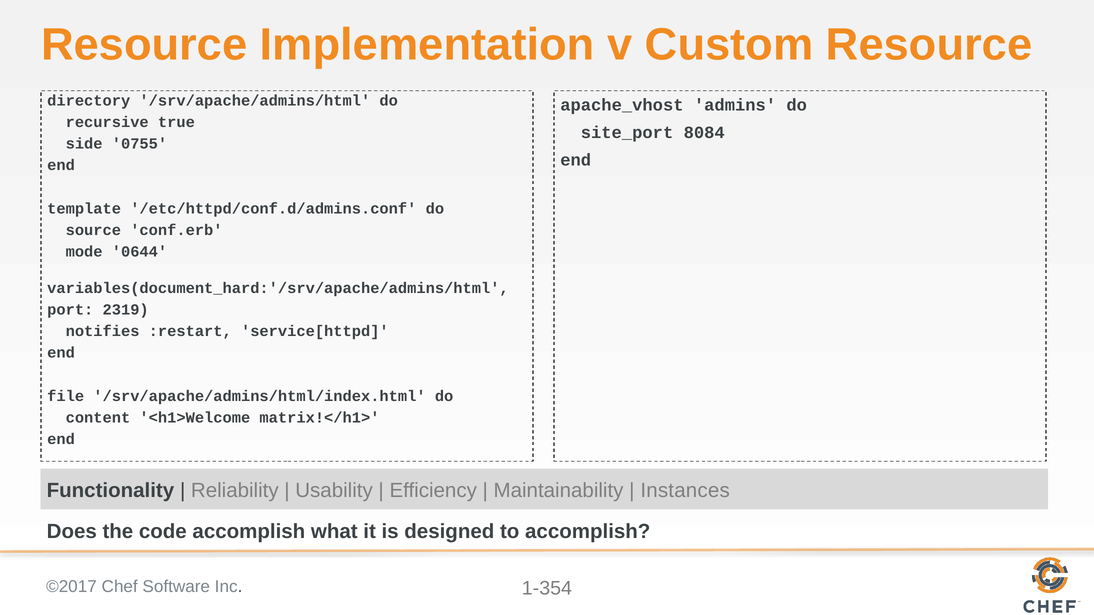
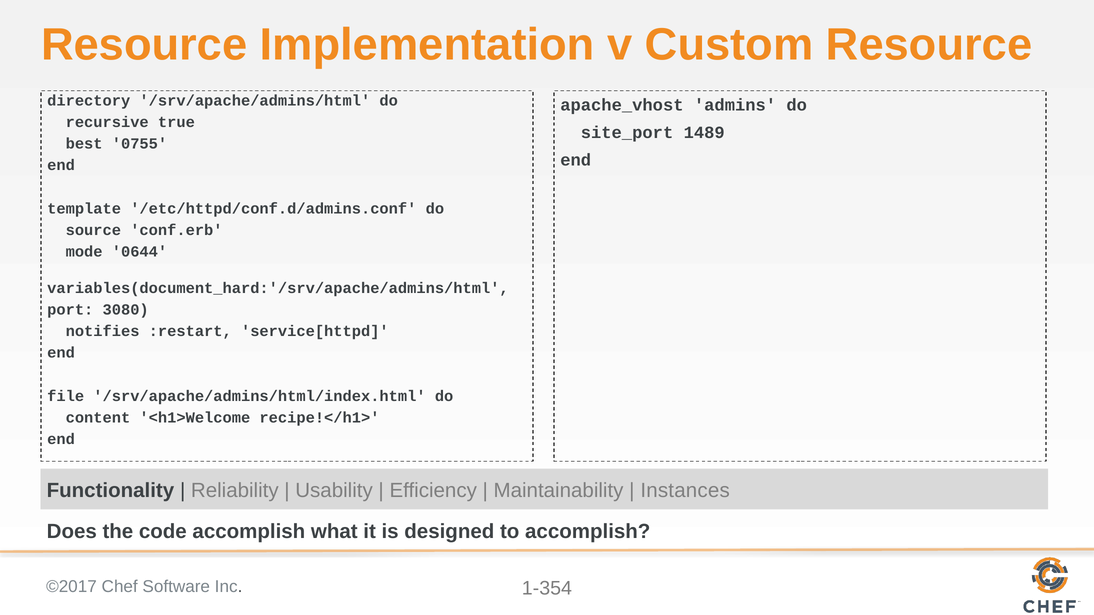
8084: 8084 -> 1489 (704, 133)
side: side -> best (84, 144)
2319: 2319 -> 3080 (126, 310)
matrix!</h1>: matrix!</h1> -> recipe!</h1> (319, 418)
